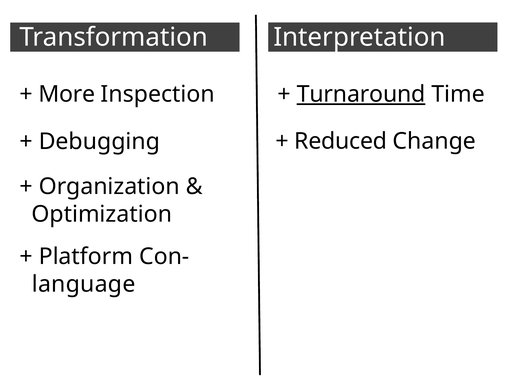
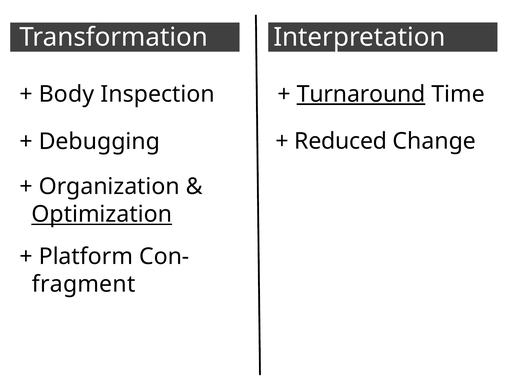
More: More -> Body (67, 94)
Optimization underline: none -> present (102, 214)
language: language -> fragment (84, 284)
